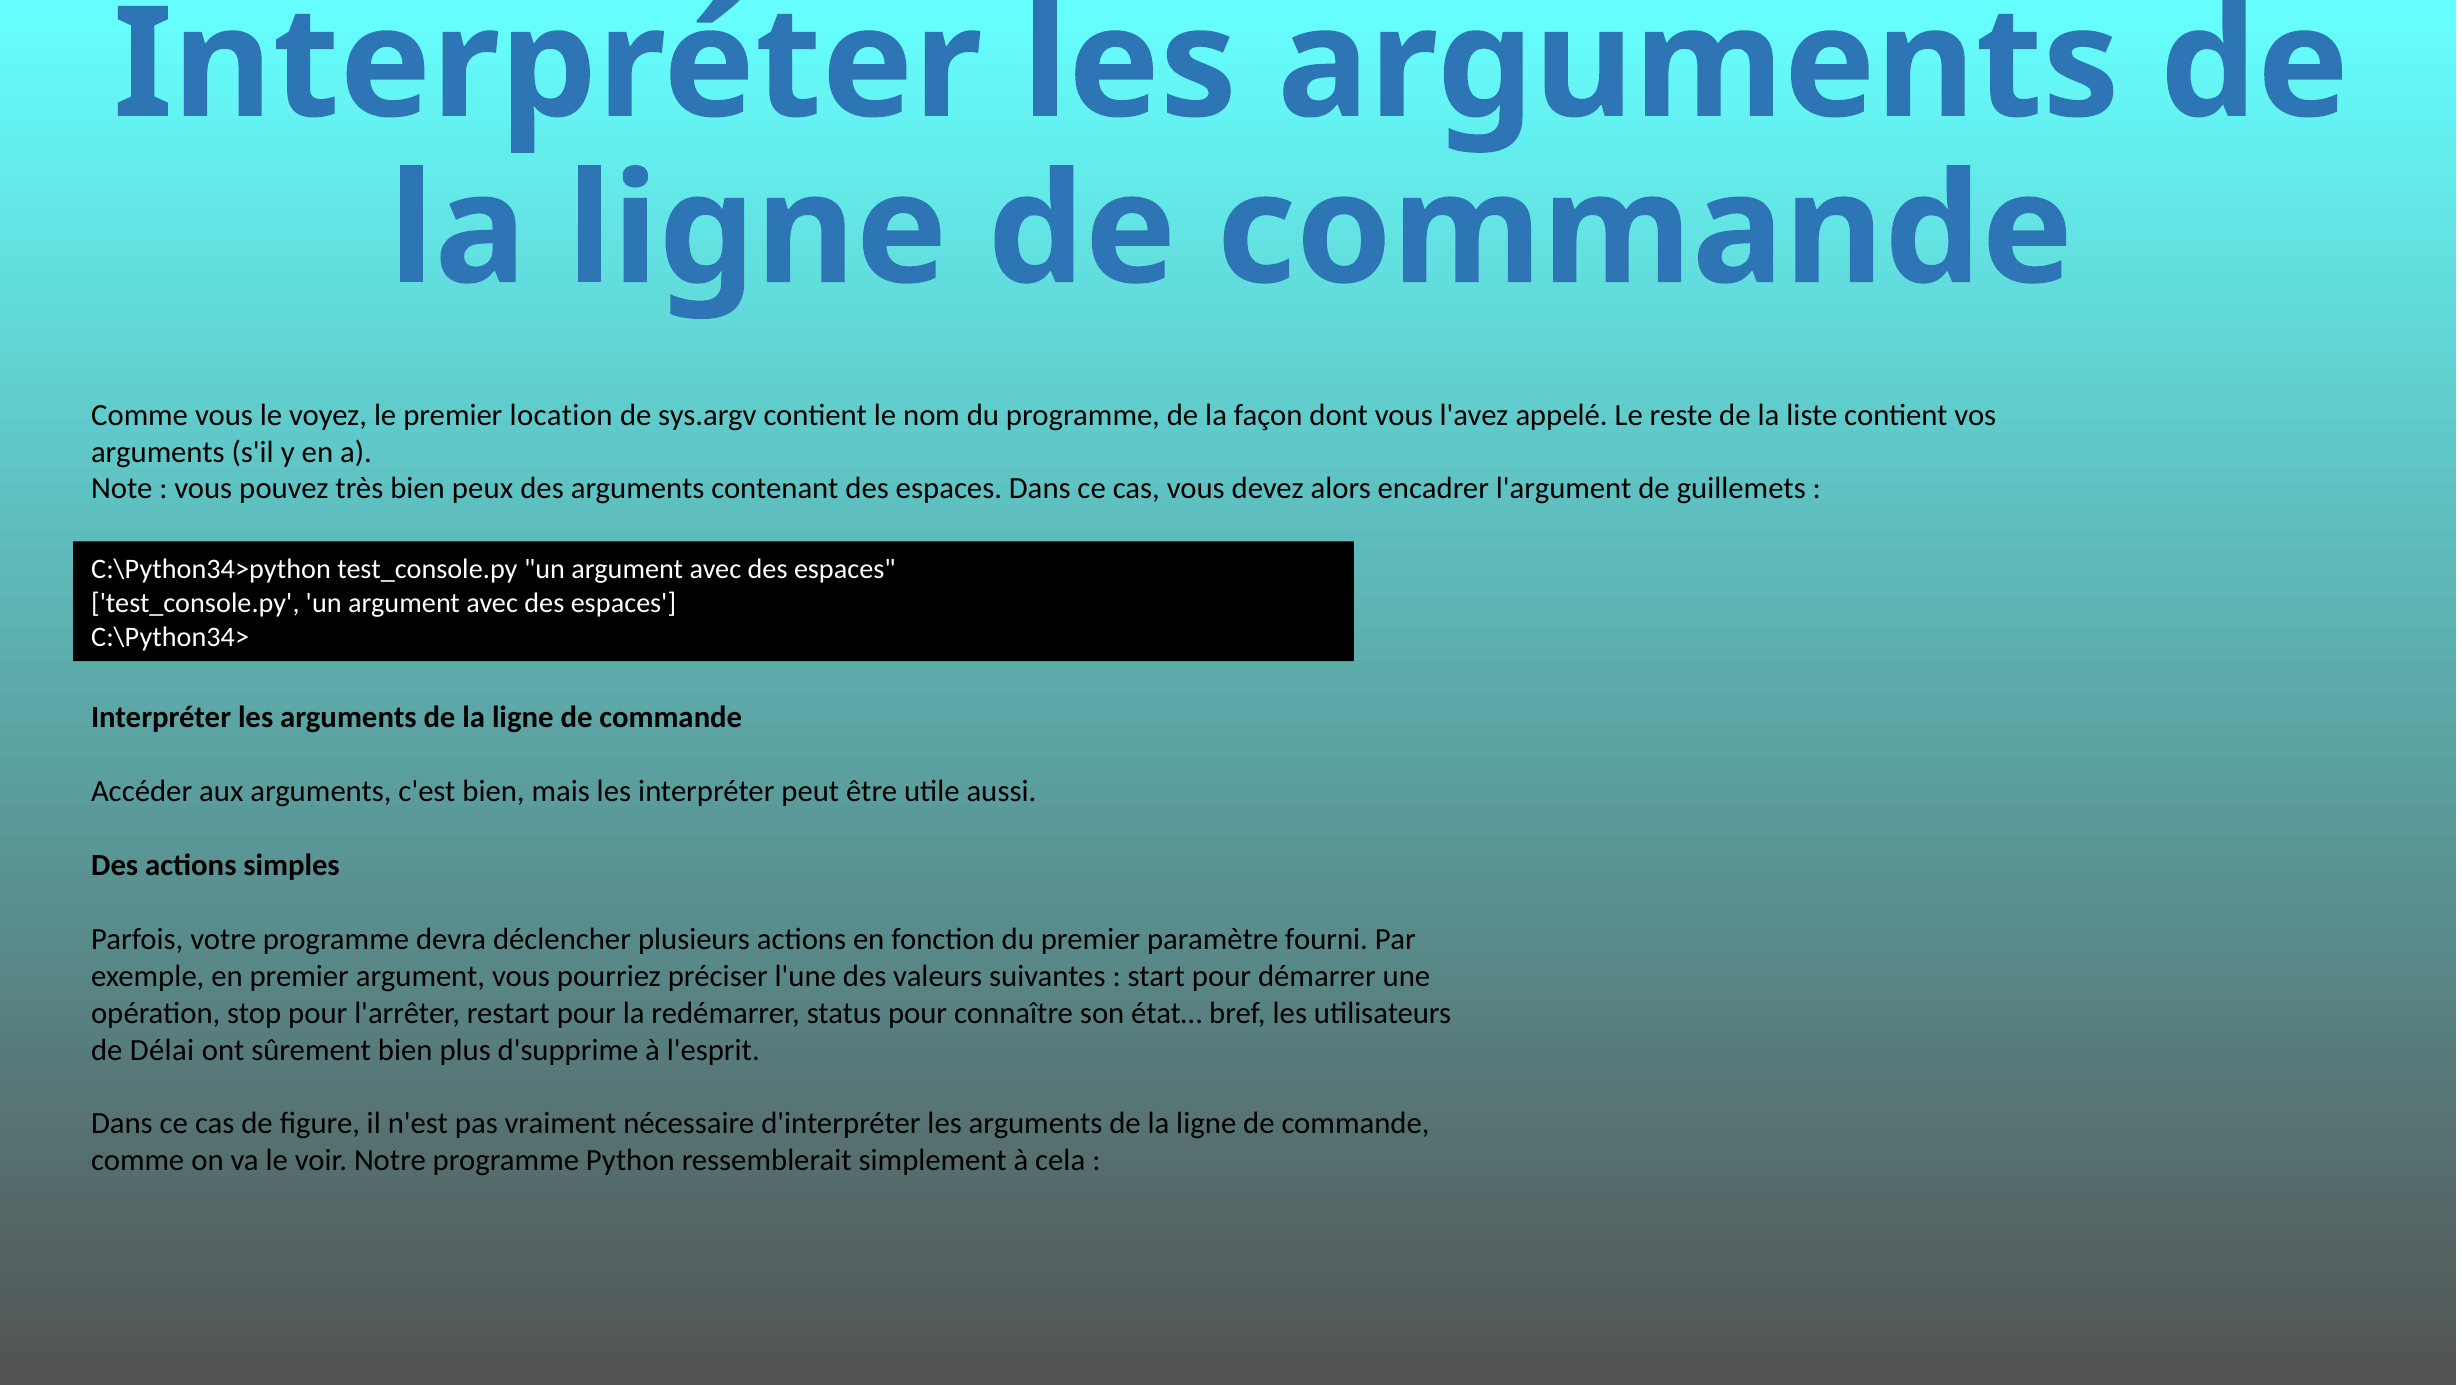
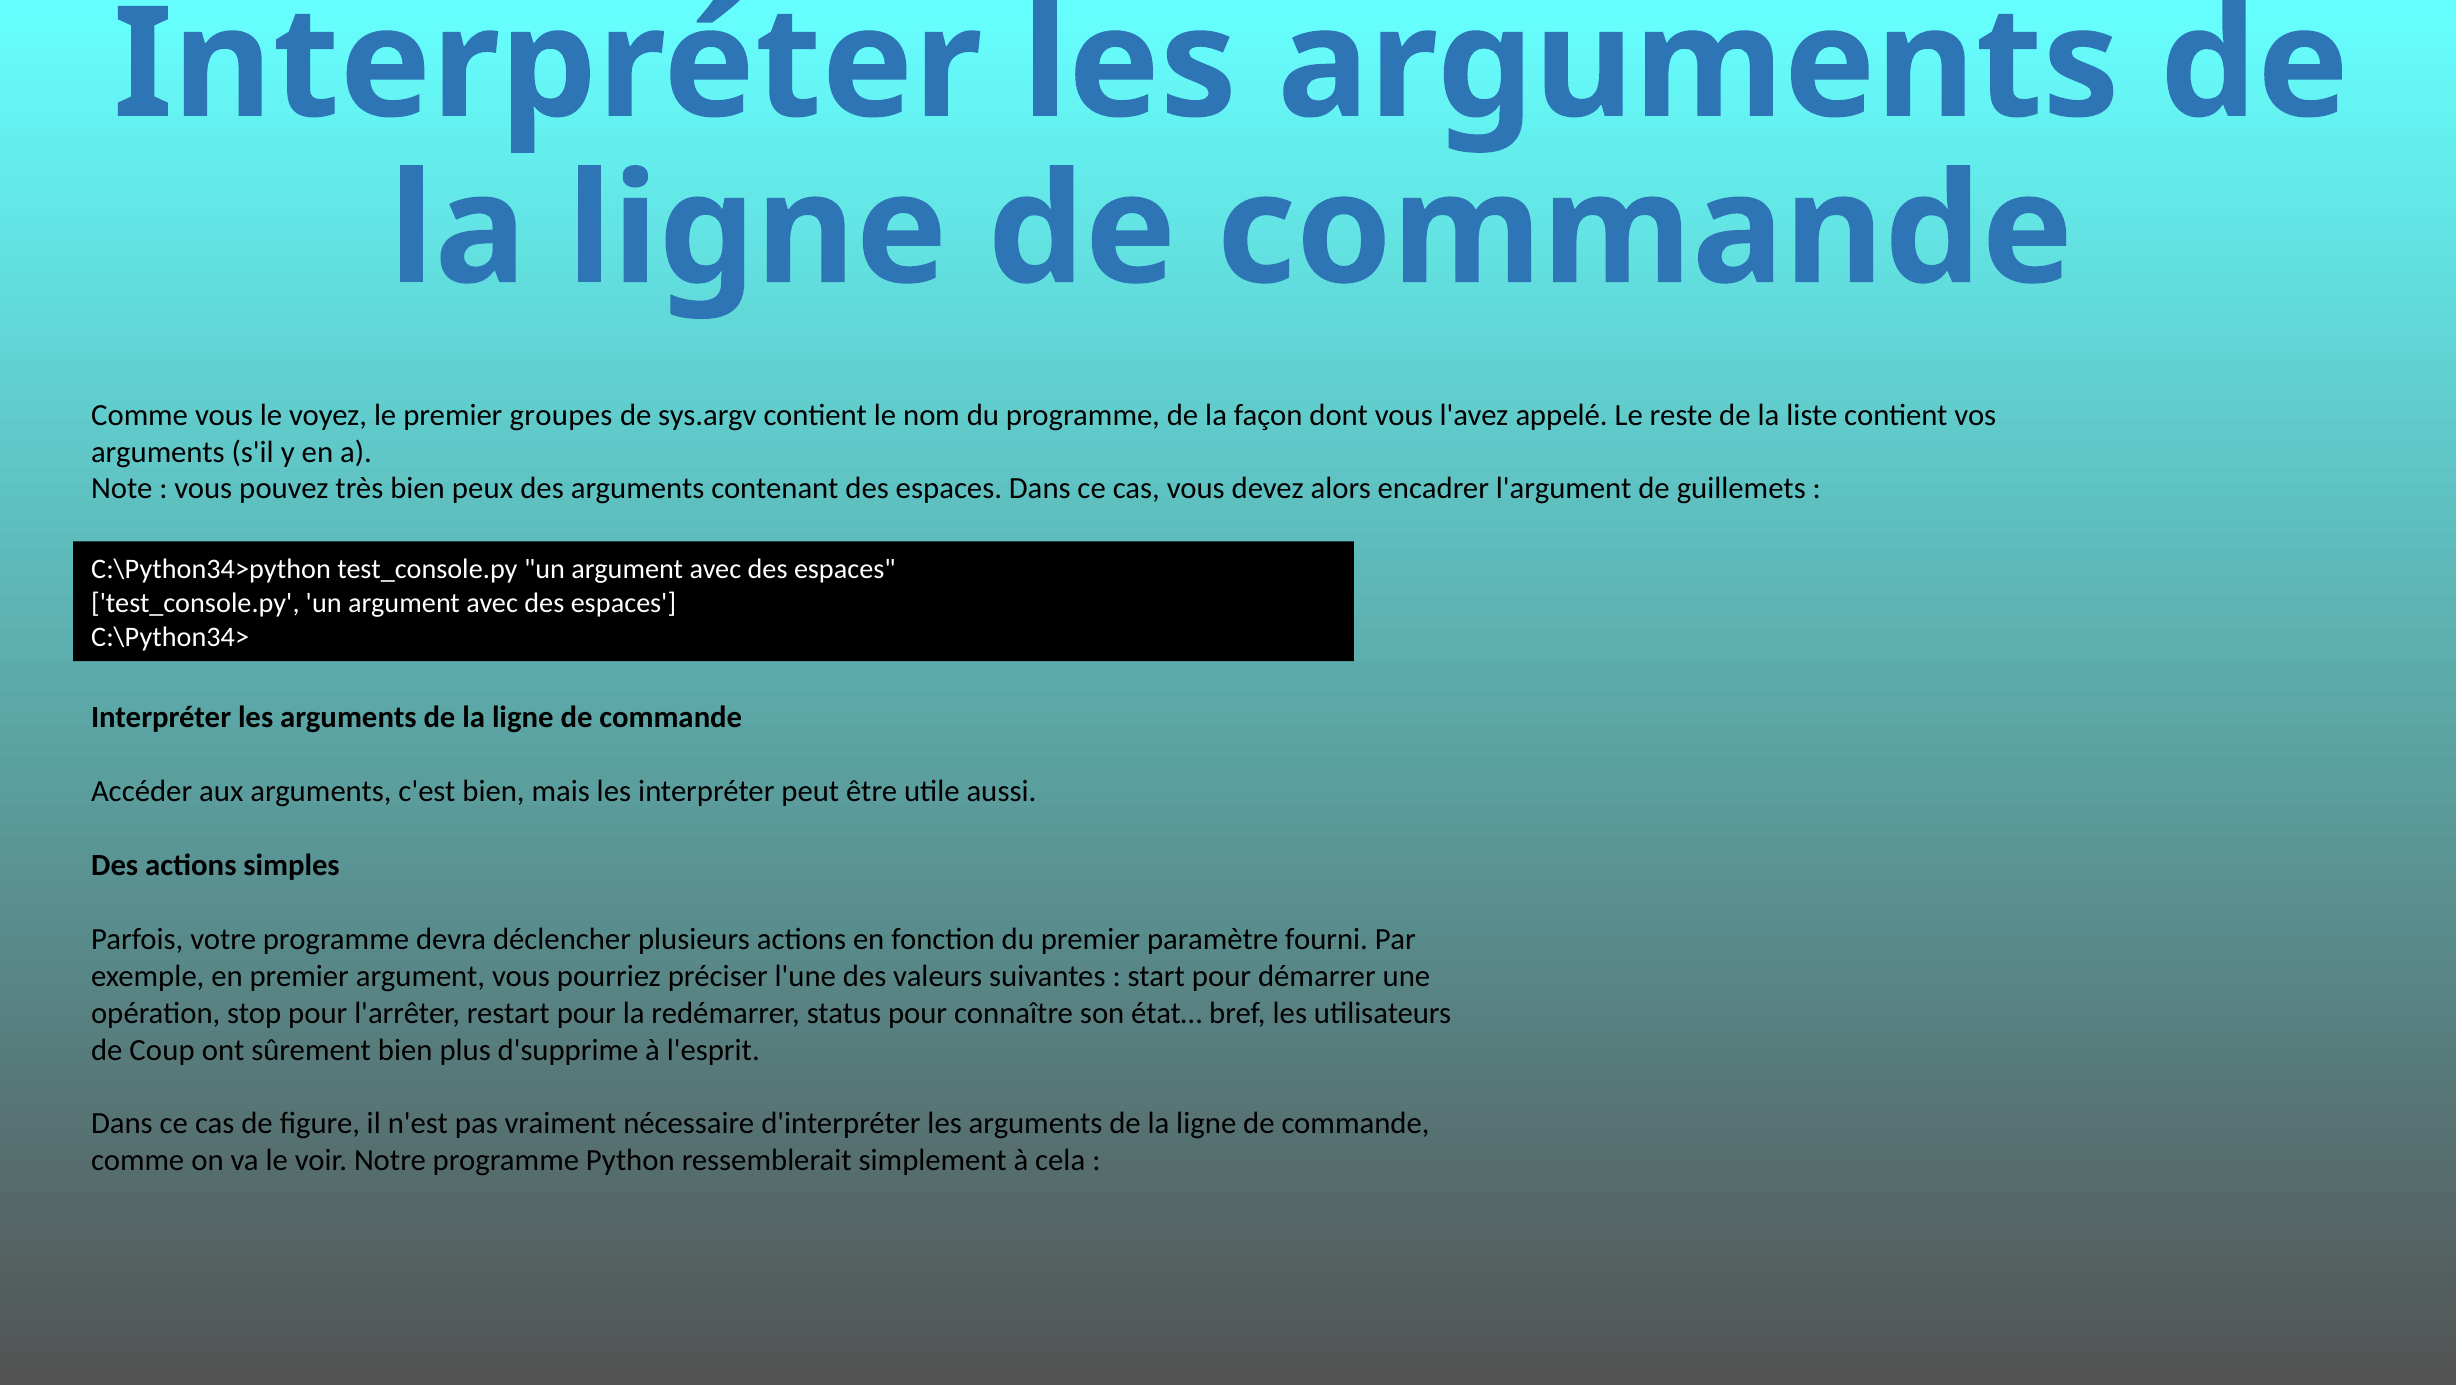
location: location -> groupes (561, 415)
Délai: Délai -> Coup (162, 1050)
